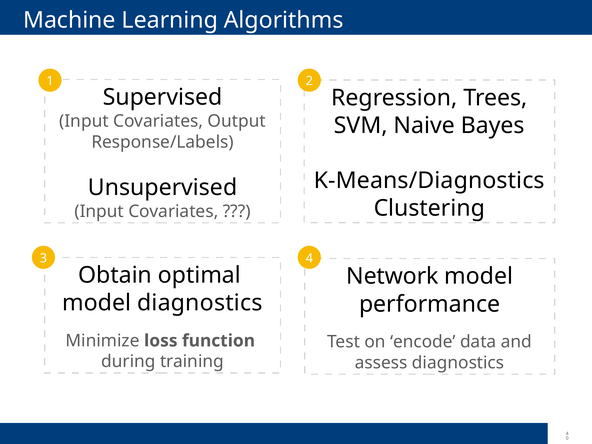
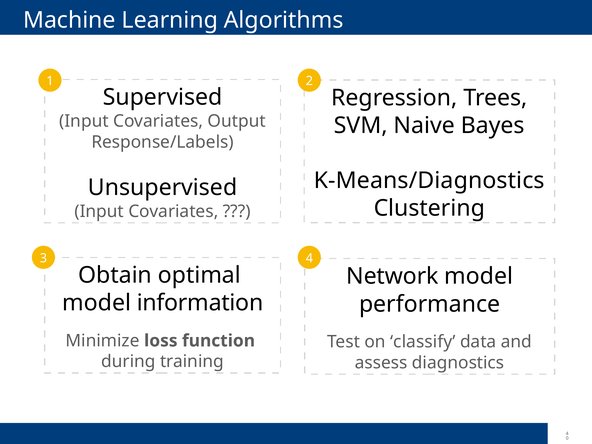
model diagnostics: diagnostics -> information (200, 303)
encode: encode -> classify (423, 342)
